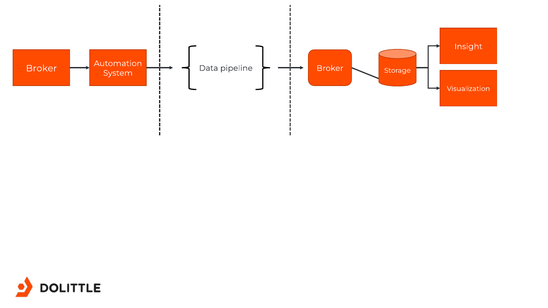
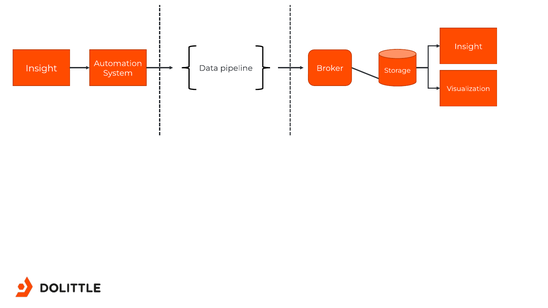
Broker: Broker -> Insight (41, 68)
